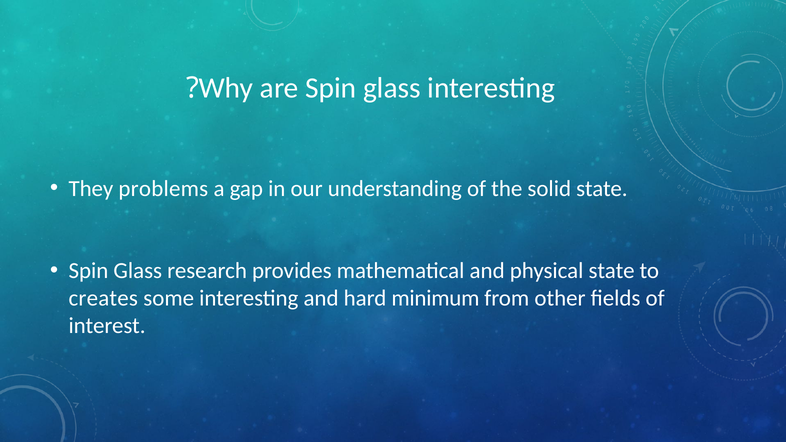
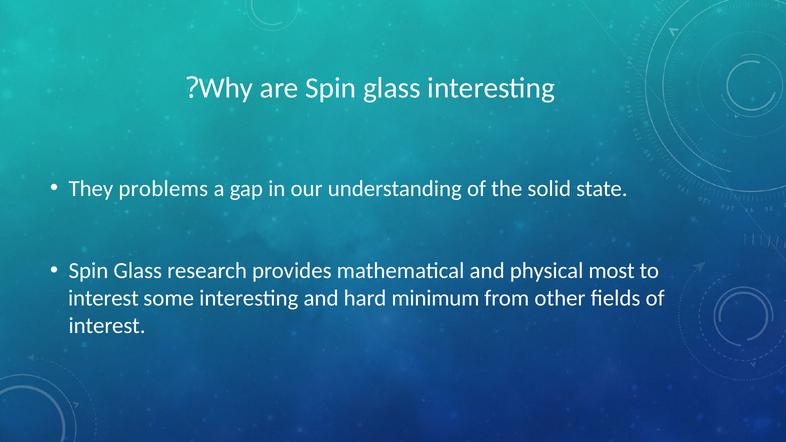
physical state: state -> most (612, 271)
creates: creates -> interest (103, 298)
